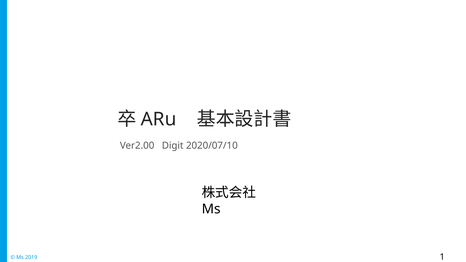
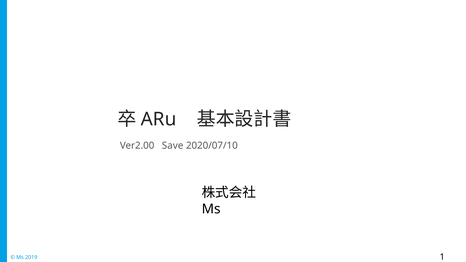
Digit: Digit -> Save (173, 146)
